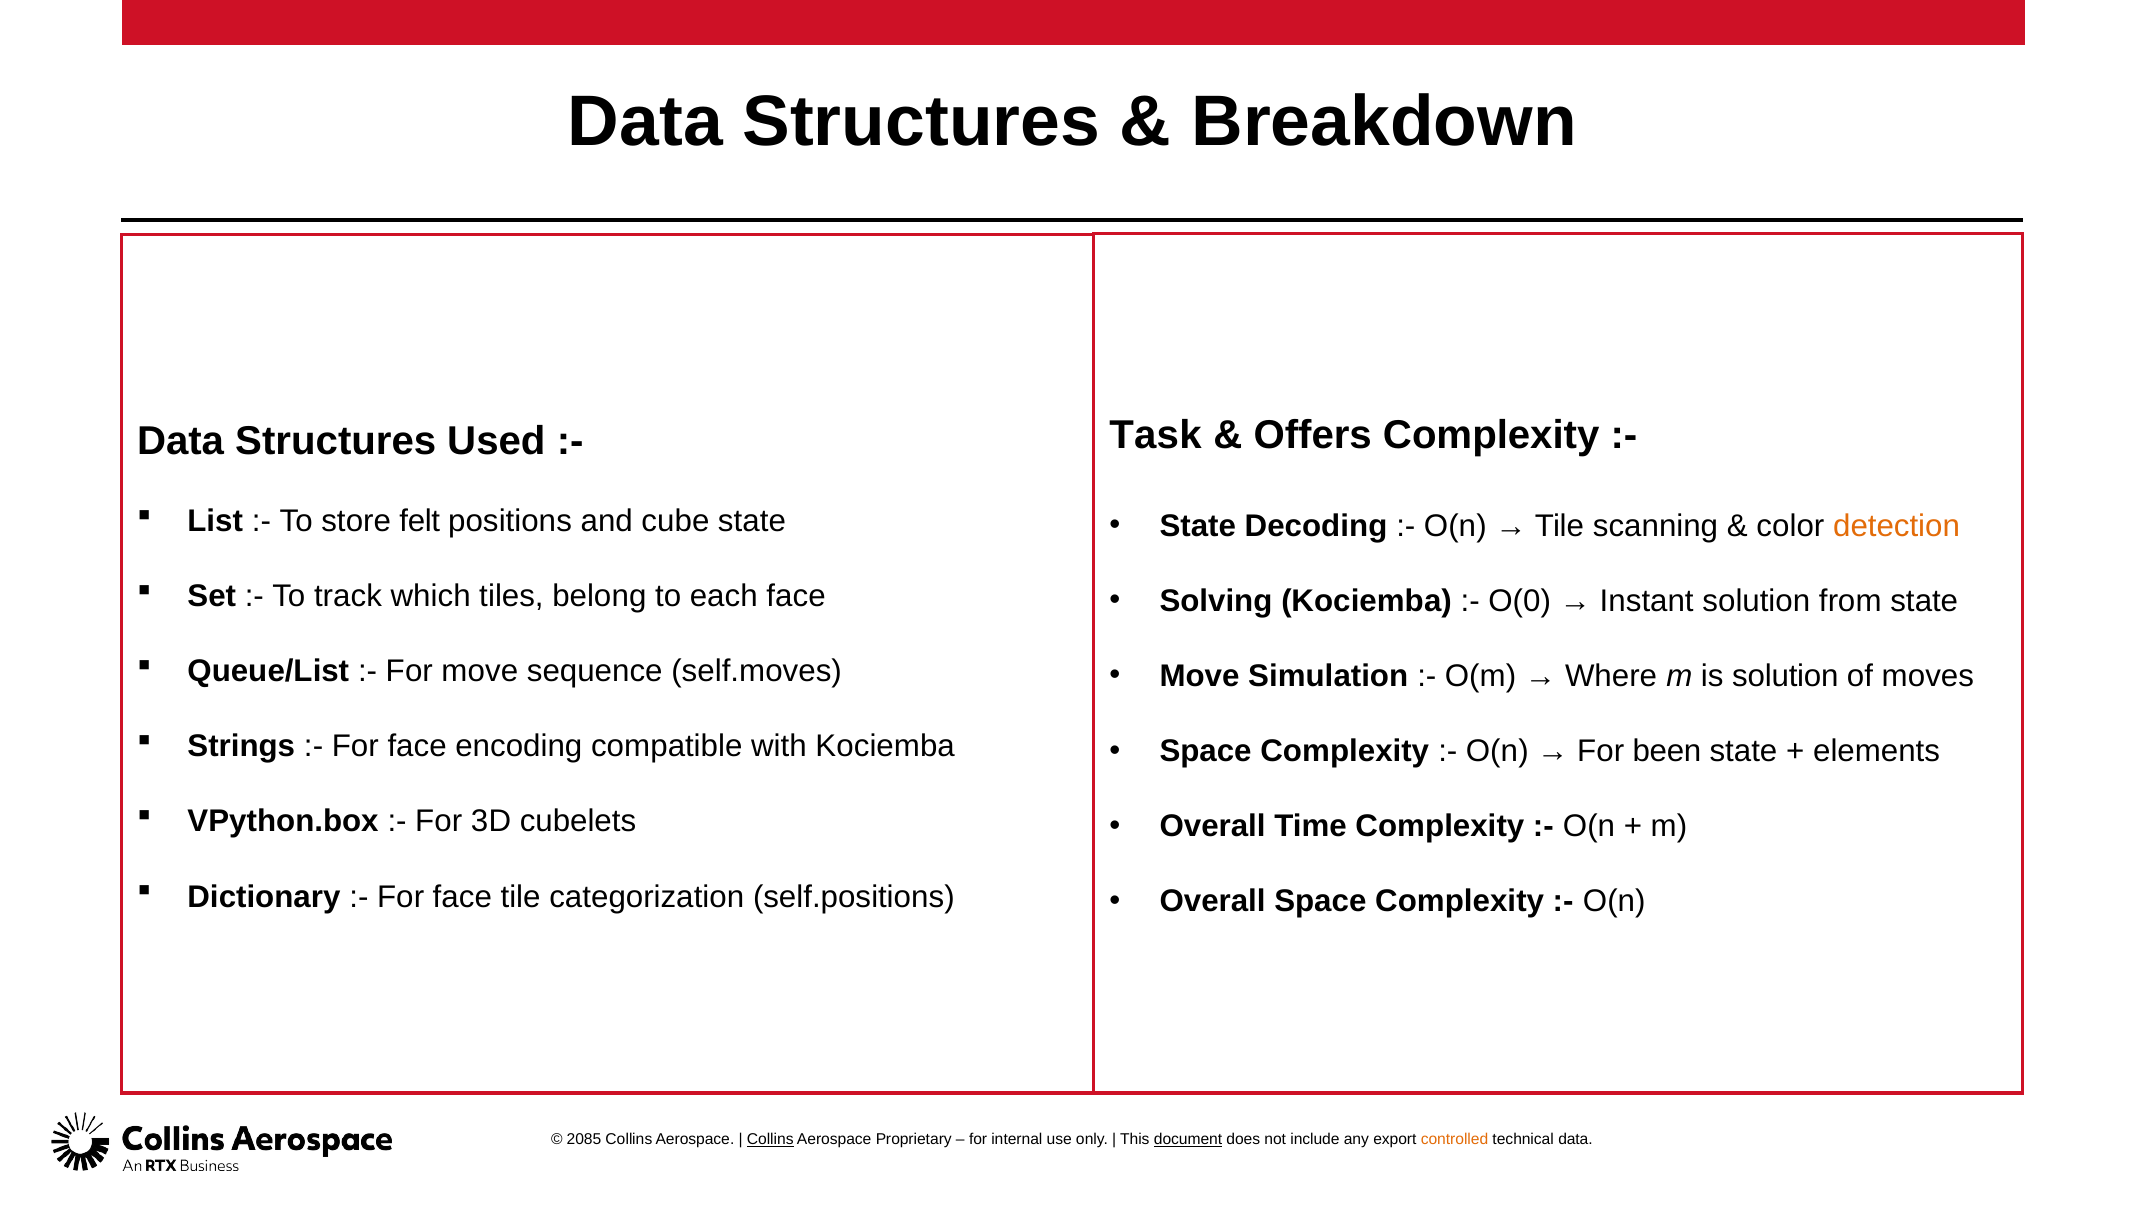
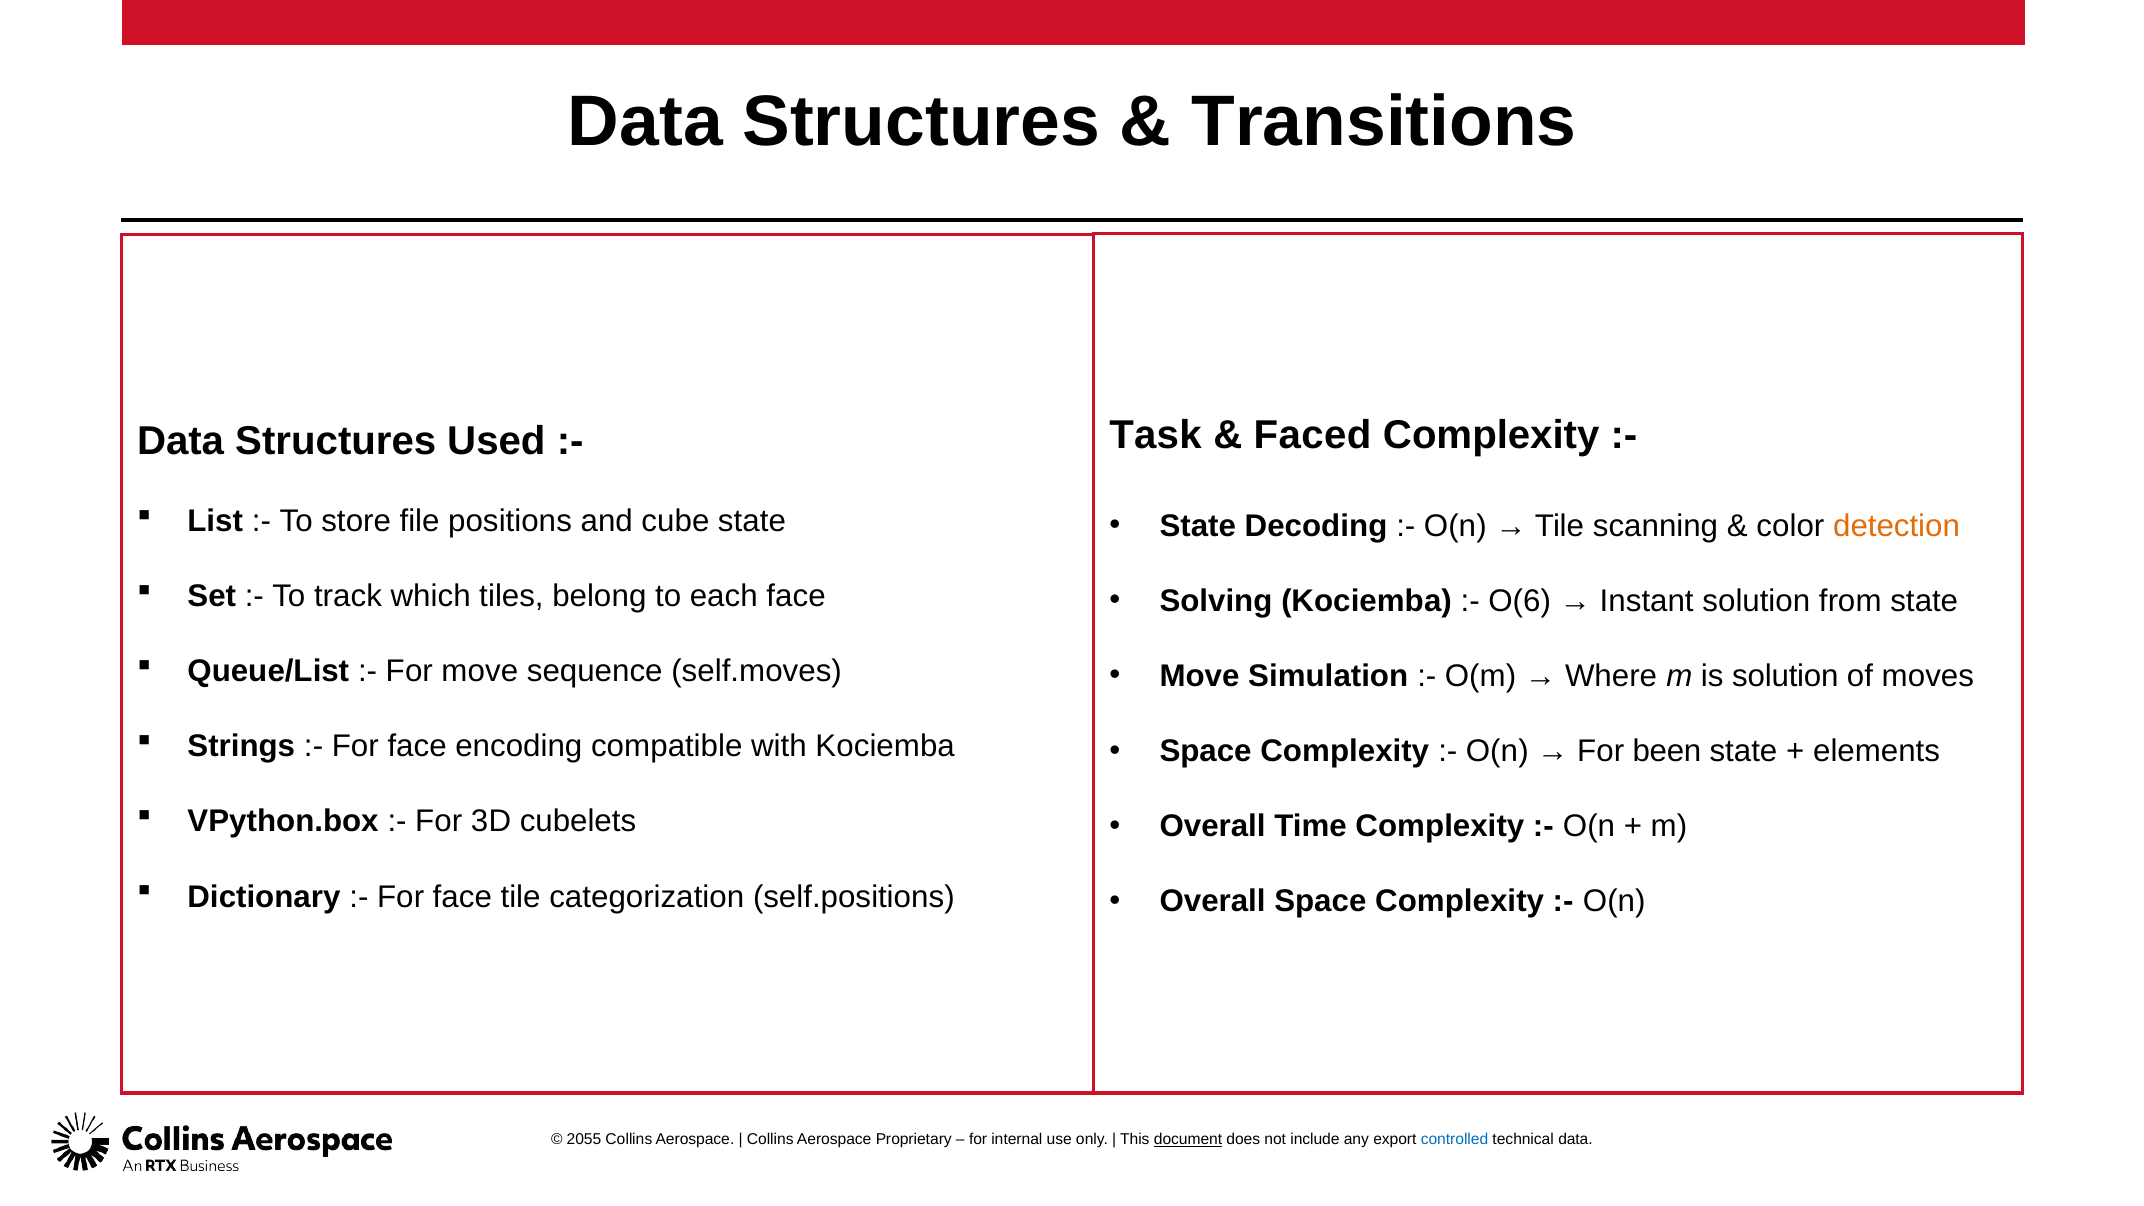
Breakdown: Breakdown -> Transitions (1384, 122)
Offers: Offers -> Faced (1312, 436)
felt: felt -> file (420, 521)
O(0: O(0 -> O(6 (1520, 601)
2085: 2085 -> 2055 (584, 1139)
Collins underline: present -> none (770, 1139)
controlled colour: orange -> blue (1455, 1139)
